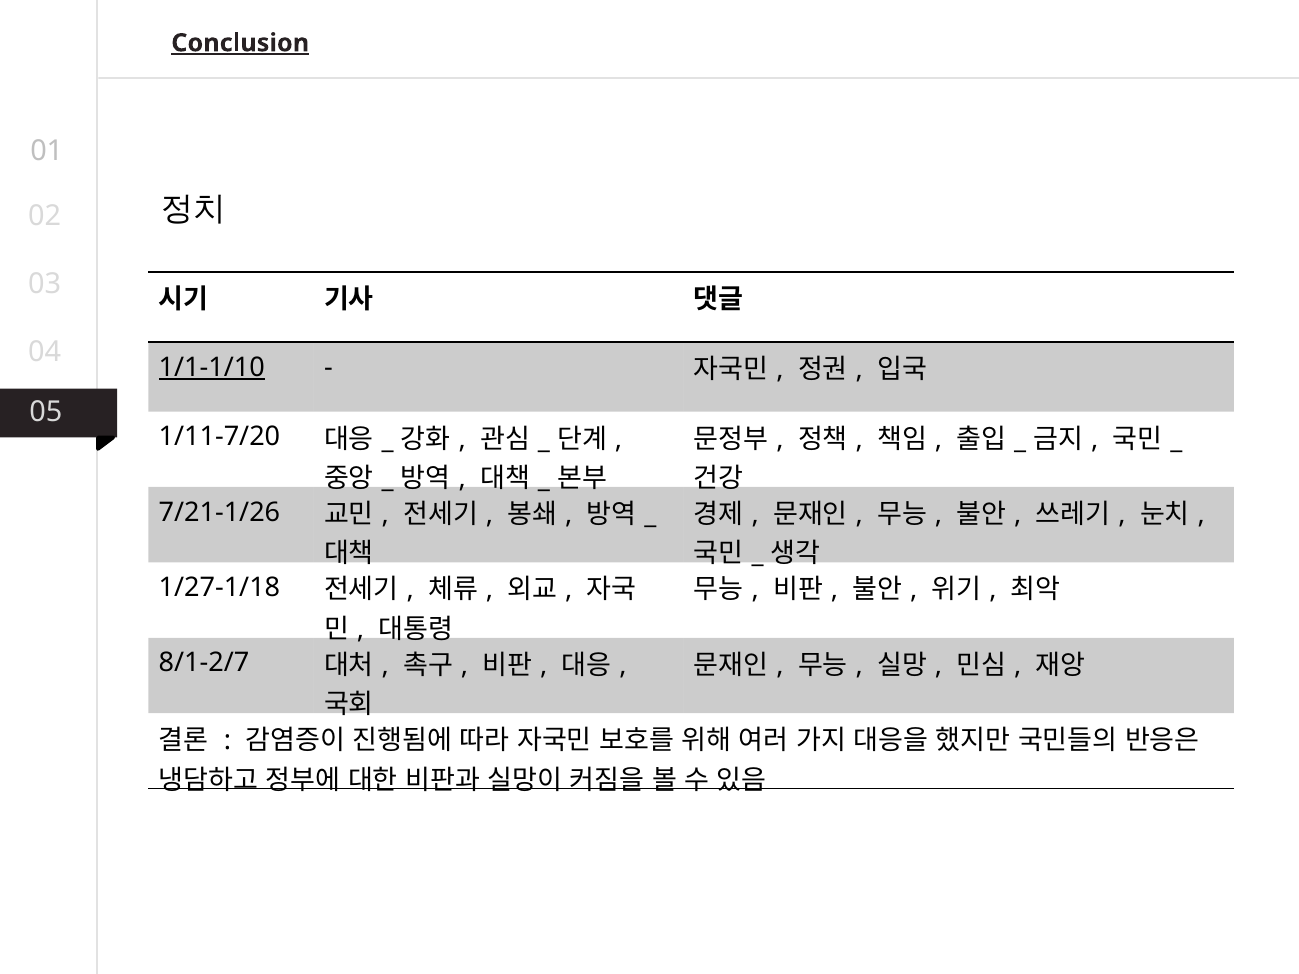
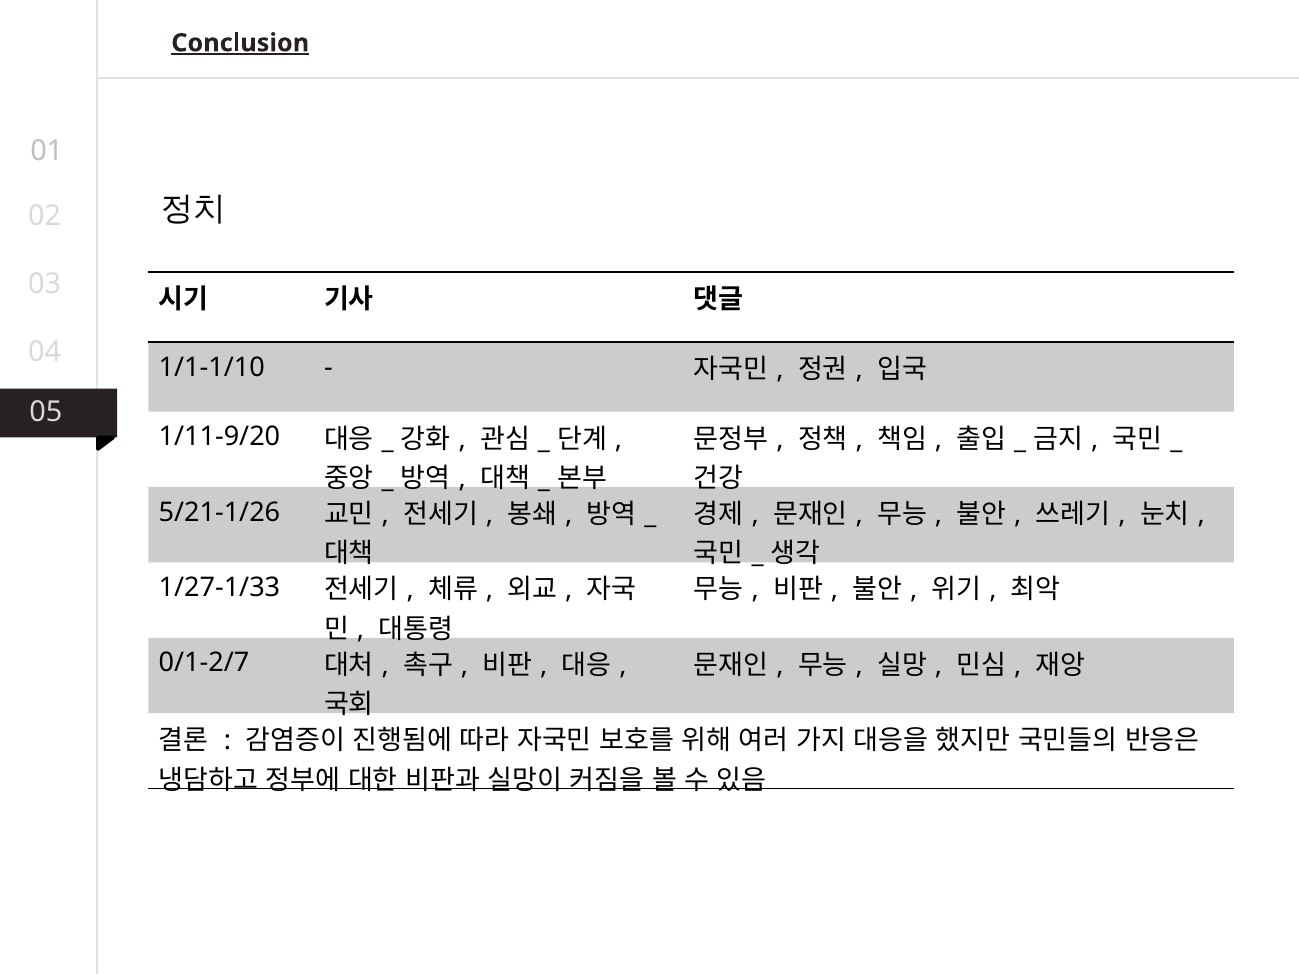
1/1-1/10 underline: present -> none (212, 367)
1/11-7/20: 1/11-7/20 -> 1/11-9/20 (219, 437)
7/21-1/26: 7/21-1/26 -> 5/21-1/26 (219, 512)
1/27-1/18: 1/27-1/18 -> 1/27-1/33 (219, 588)
8/1-2/7: 8/1-2/7 -> 0/1-2/7 (204, 663)
